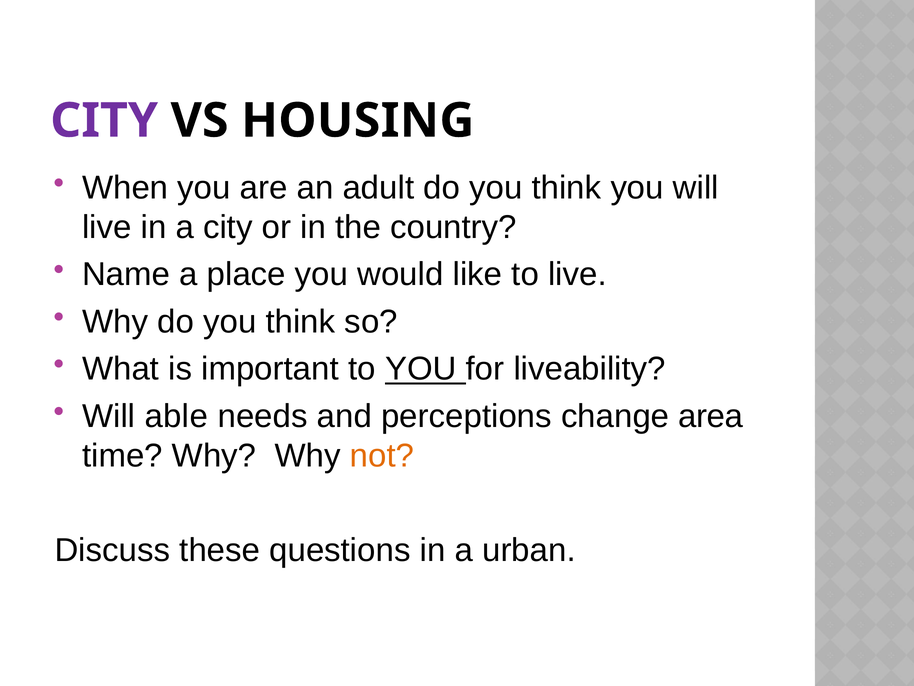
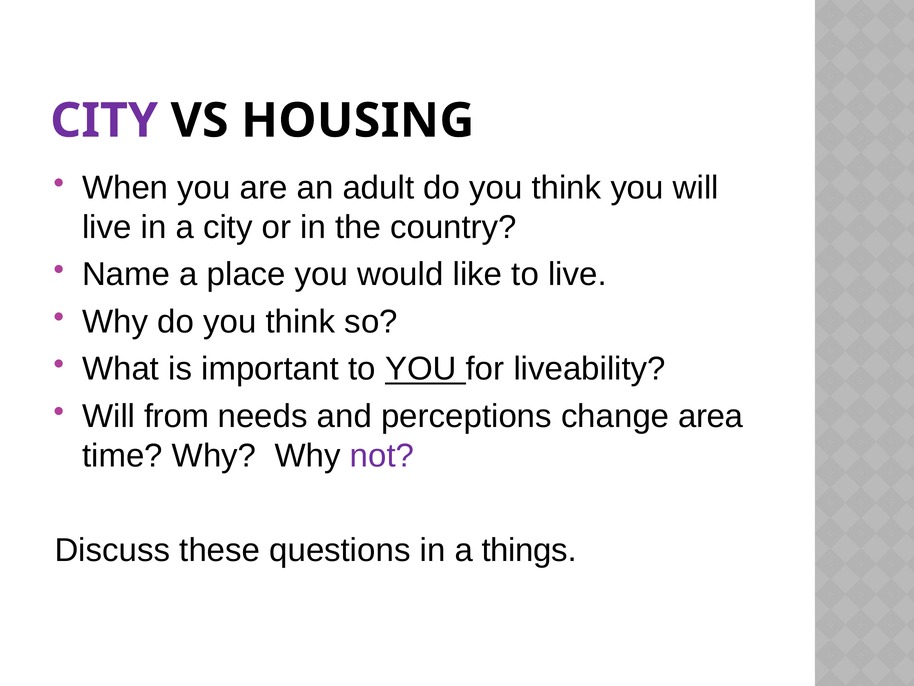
able: able -> from (177, 416)
not colour: orange -> purple (382, 456)
urban: urban -> things (529, 550)
